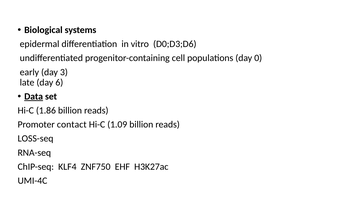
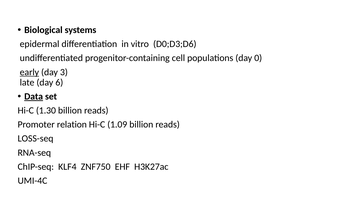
early underline: none -> present (29, 72)
1.86: 1.86 -> 1.30 (46, 111)
contact: contact -> relation (72, 125)
